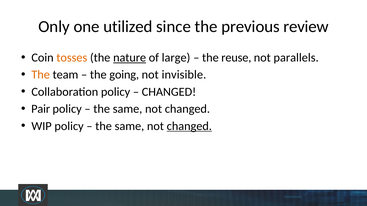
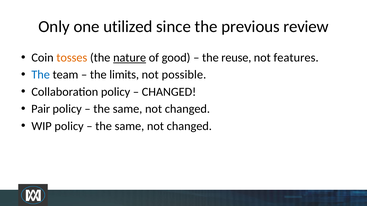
large: large -> good (176, 58)
parallels: parallels -> features (296, 58)
The colour: orange -> blue (41, 75)
going: going -> limits (124, 75)
invisible: invisible -> possible (184, 75)
changed underline: present -> none (189, 126)
